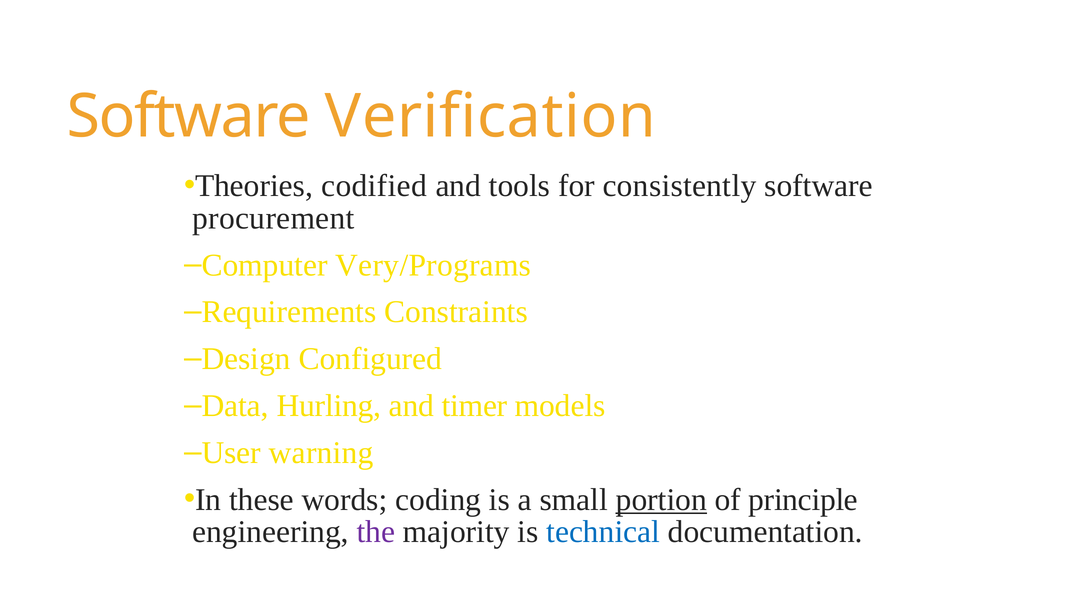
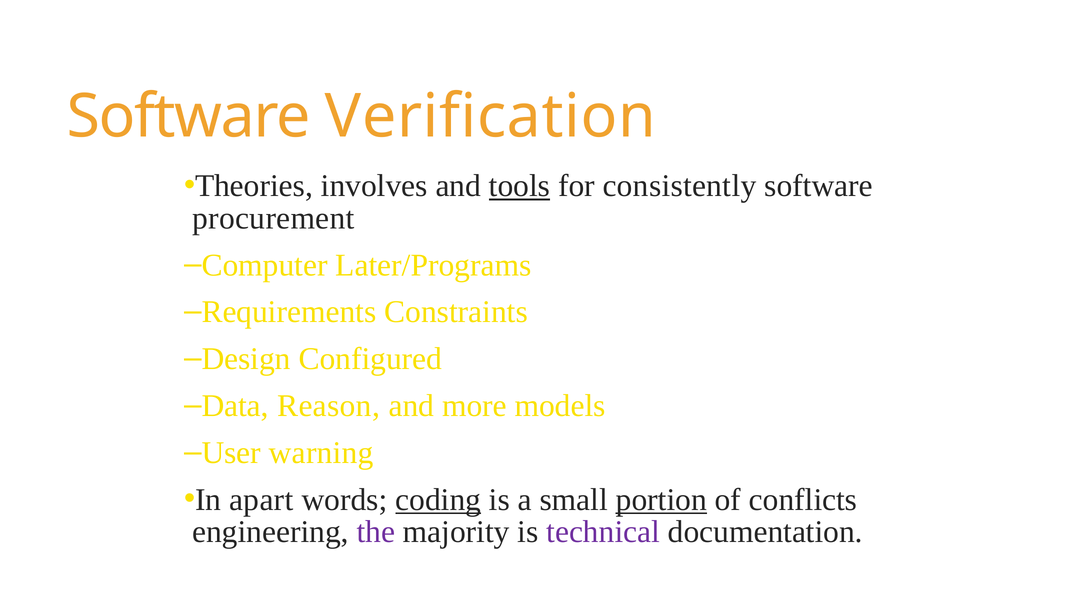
codified: codified -> involves (374, 186)
tools underline: none -> present (520, 186)
Very/Programs: Very/Programs -> Later/Programs (433, 265)
Hurling: Hurling -> Reason (329, 406)
timer: timer -> more (474, 406)
these: these -> apart (261, 500)
coding underline: none -> present (438, 500)
principle: principle -> conflicts (803, 500)
technical colour: blue -> purple (603, 532)
